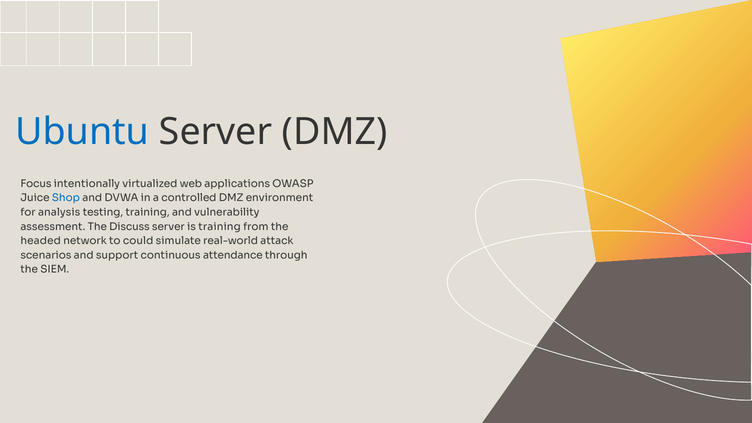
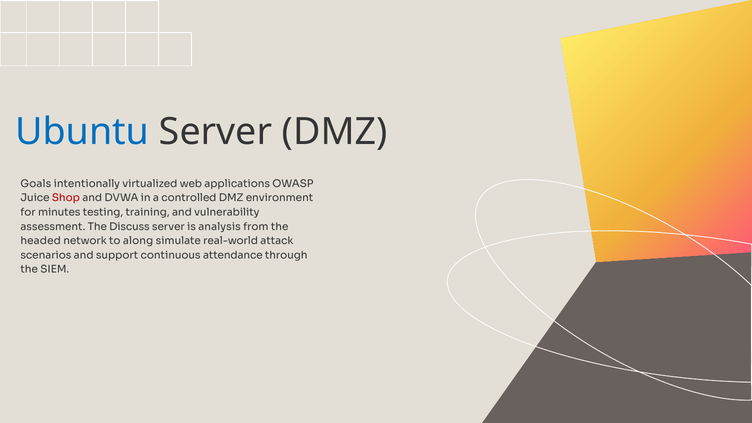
Focus: Focus -> Goals (36, 184)
Shop colour: blue -> red (66, 198)
analysis: analysis -> minutes (59, 212)
is training: training -> analysis (220, 227)
could: could -> along (138, 241)
